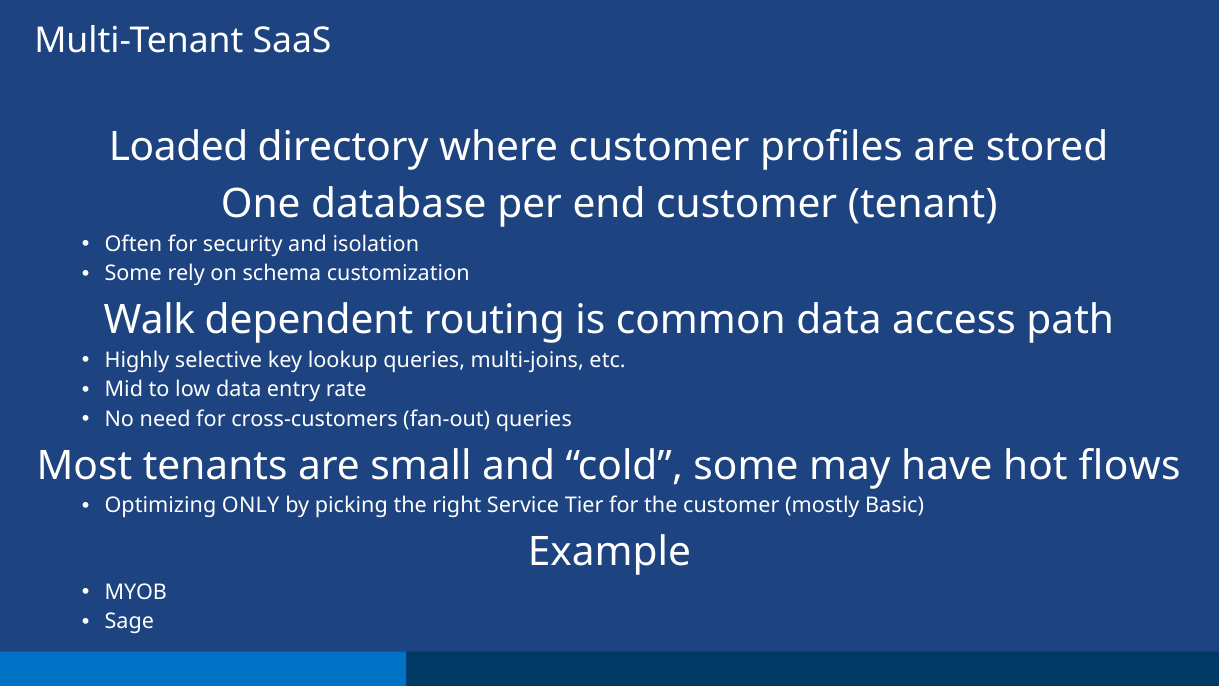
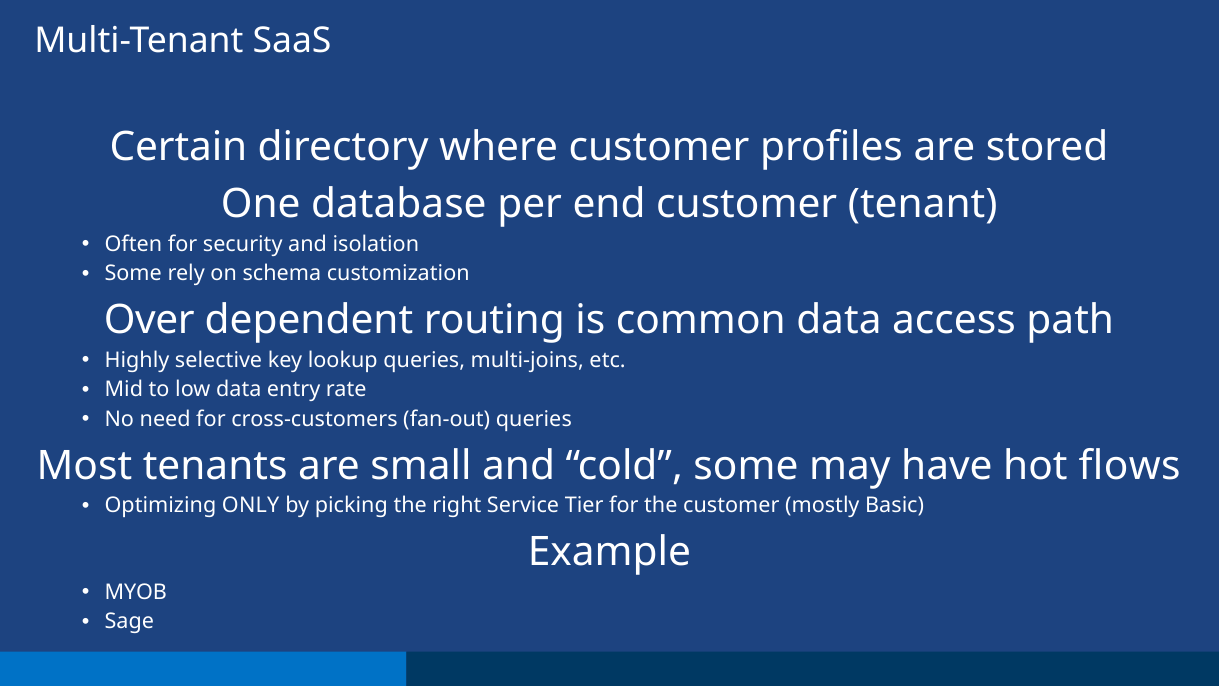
Loaded: Loaded -> Certain (178, 147)
Walk: Walk -> Over (149, 320)
